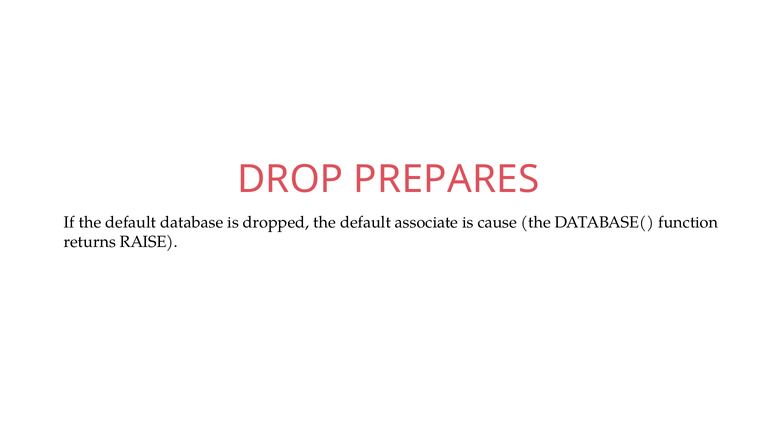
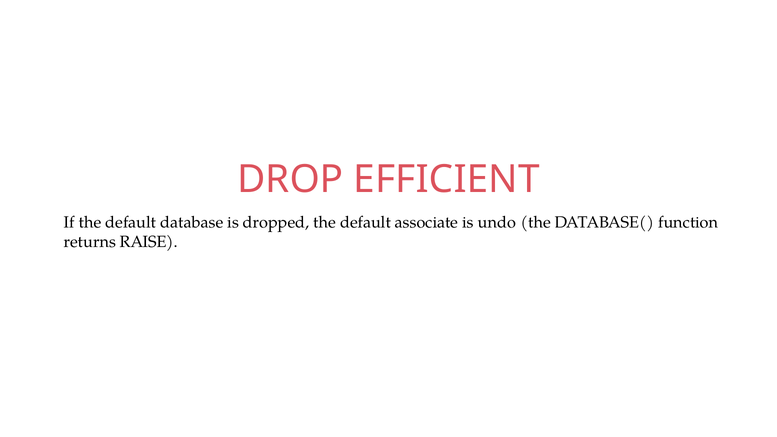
PREPARES: PREPARES -> EFFICIENT (447, 179)
cause: cause -> undo (497, 223)
